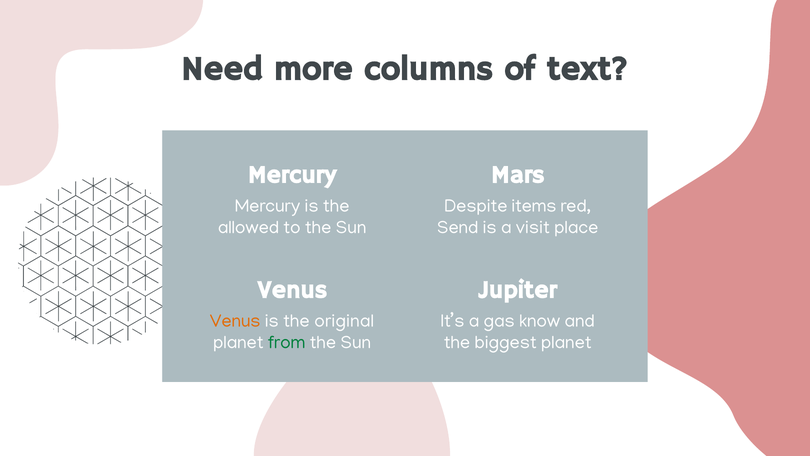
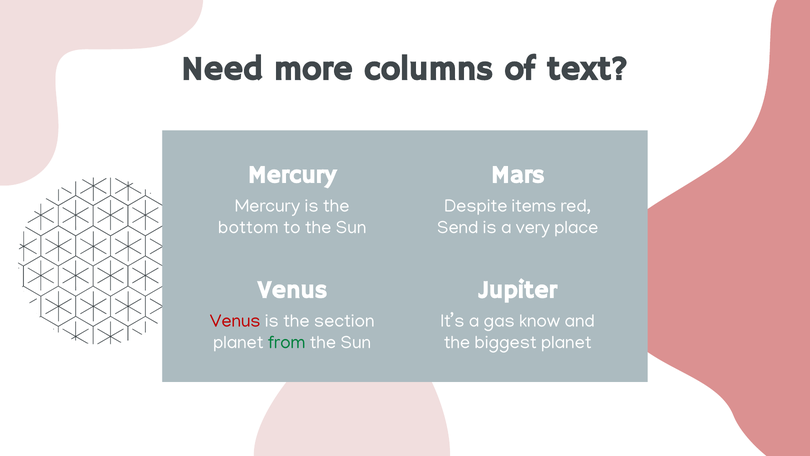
allowed: allowed -> bottom (248, 227)
visit: visit -> very (533, 227)
Venus colour: orange -> red (235, 321)
original: original -> section (344, 321)
